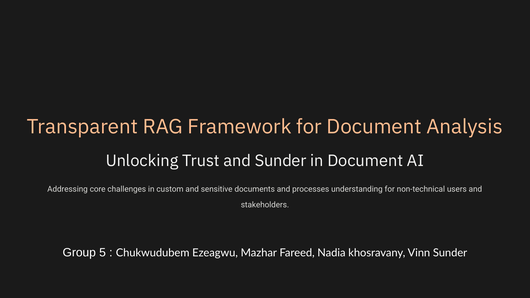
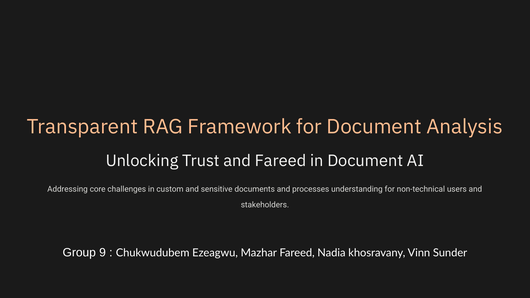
and Sunder: Sunder -> Fareed (281, 161)
5: 5 -> 9 (103, 253)
